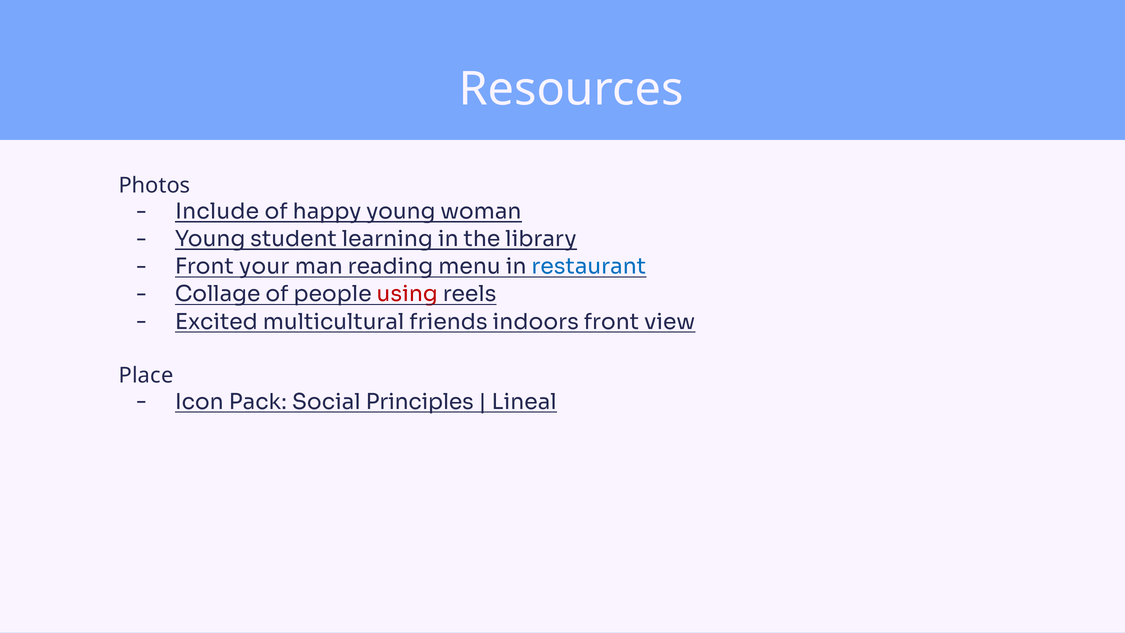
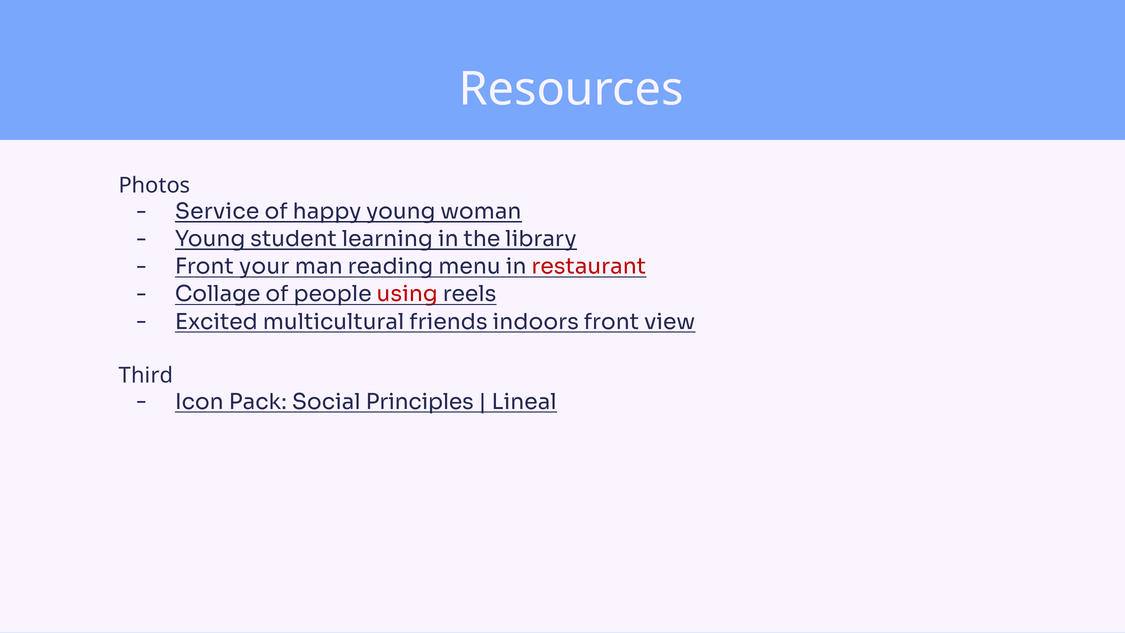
Include: Include -> Service (217, 212)
restaurant colour: blue -> red (589, 267)
Place: Place -> Third (146, 376)
